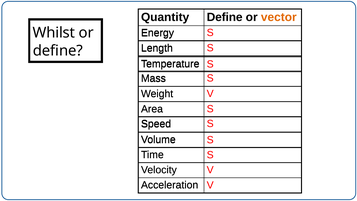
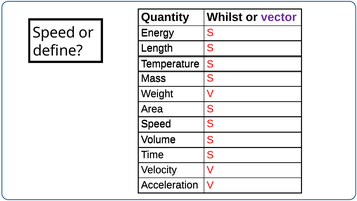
Quantity Define: Define -> Whilst (225, 17)
vector colour: orange -> purple (279, 17)
Whilst: Whilst -> Speed (54, 33)
